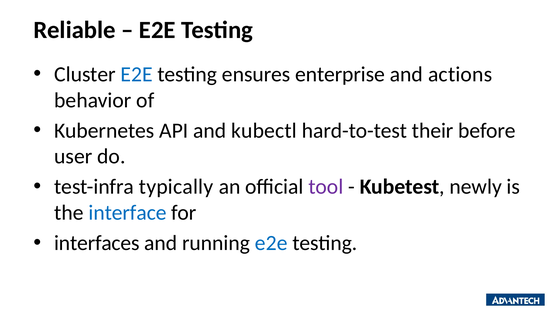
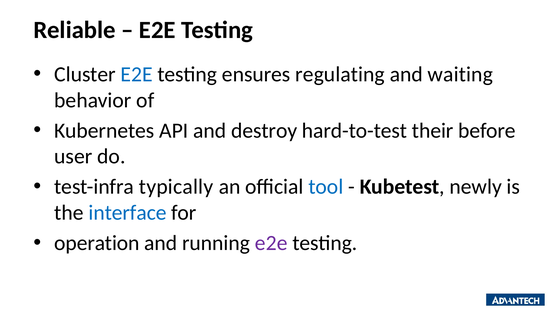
enterprise: enterprise -> regulating (340, 74)
actions: actions -> waiting (460, 74)
kubectl: kubectl -> destroy (264, 131)
tool colour: purple -> blue (326, 187)
interfaces: interfaces -> operation (97, 243)
e2e colour: blue -> purple (271, 243)
